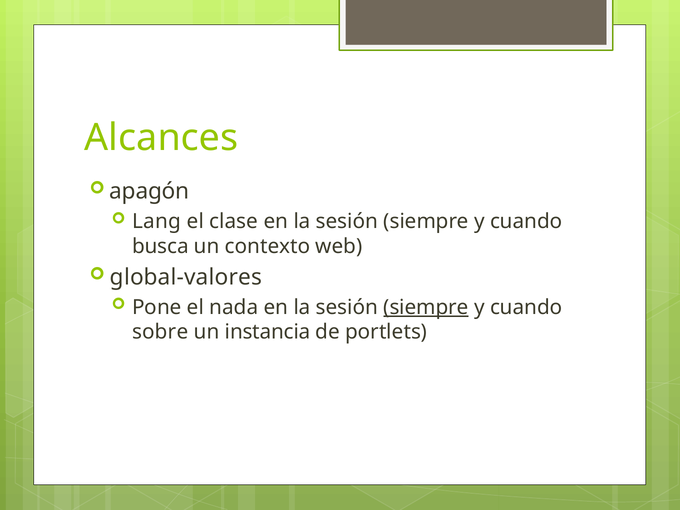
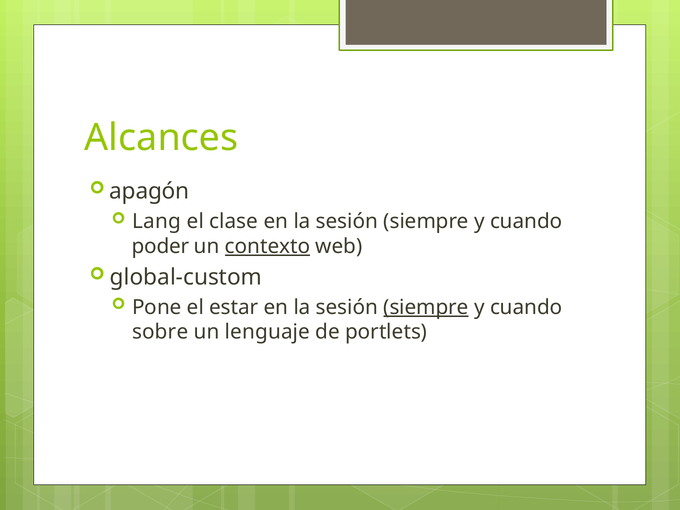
busca: busca -> poder (160, 246)
contexto underline: none -> present (268, 246)
global-valores: global-valores -> global-custom (186, 277)
nada: nada -> estar (234, 307)
instancia: instancia -> lenguaje (267, 332)
